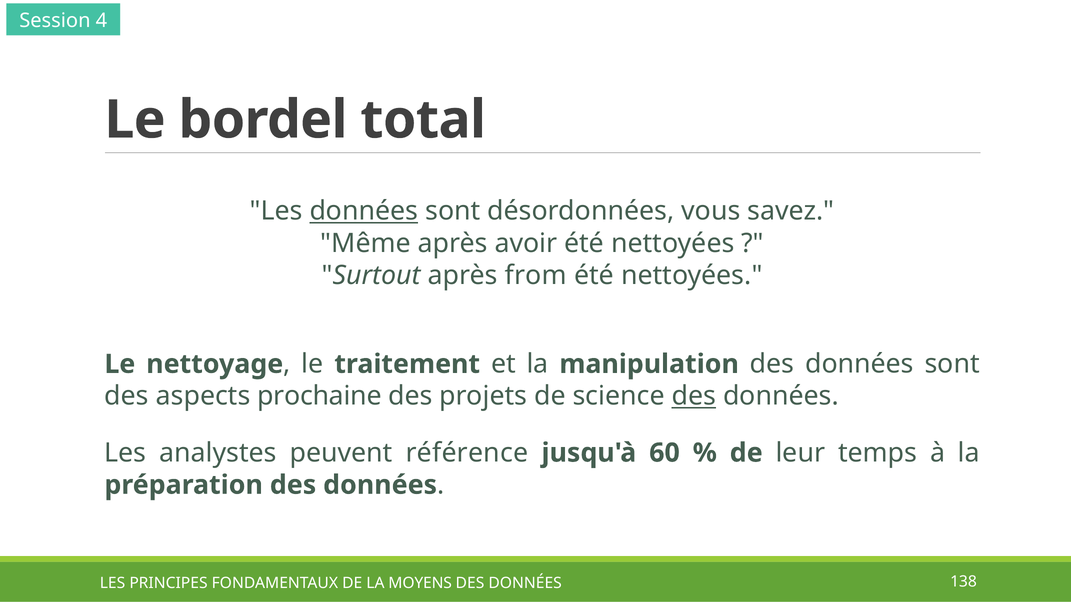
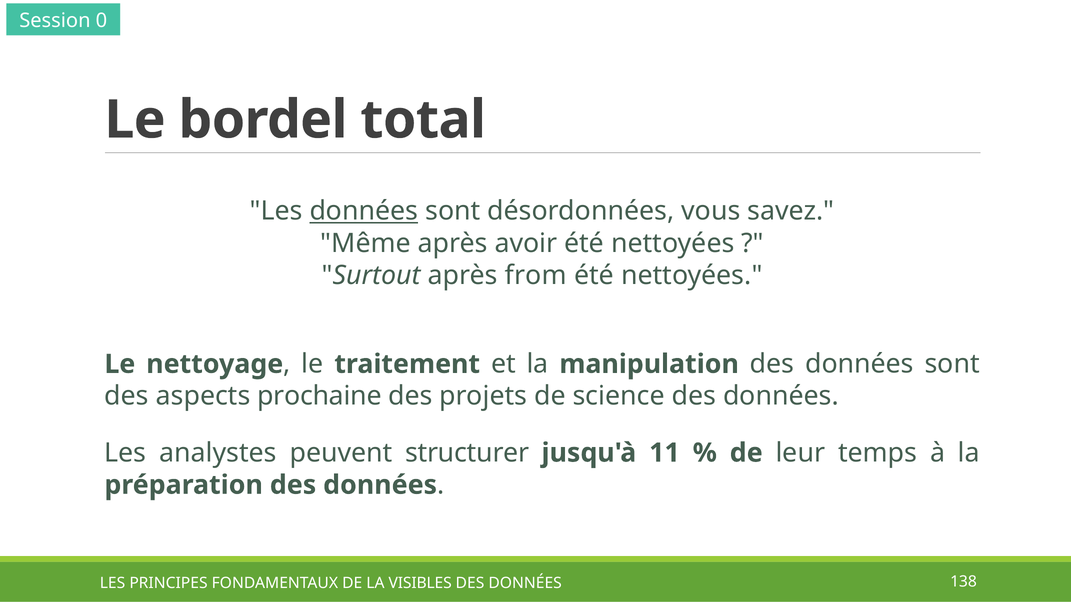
4: 4 -> 0 (101, 21)
des underline: present -> none (694, 396)
référence: référence -> structurer (467, 453)
60: 60 -> 11 (664, 453)
MOYENS: MOYENS -> VISIBLES (420, 583)
